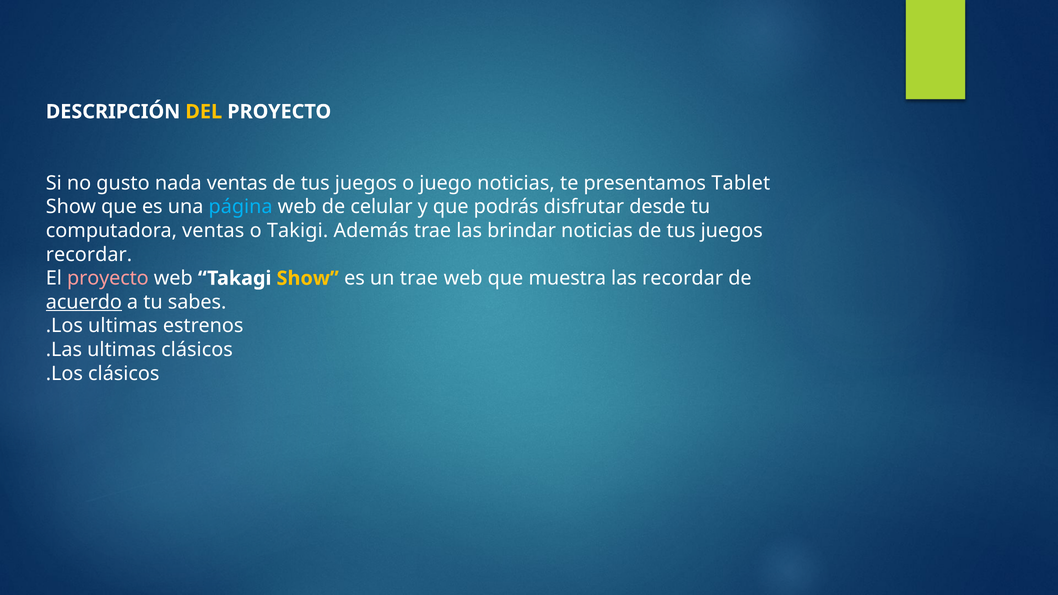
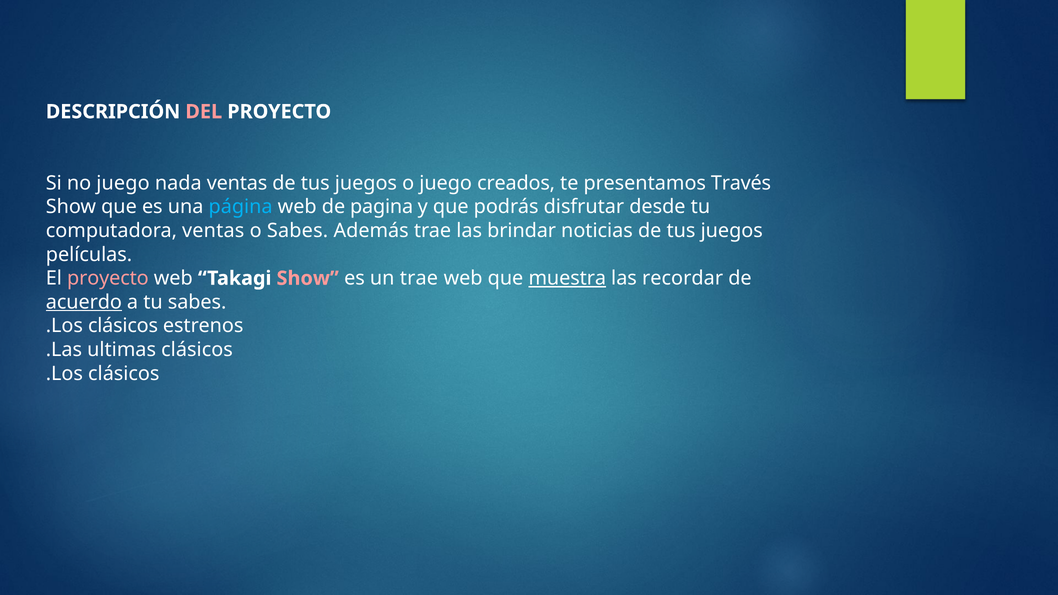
DEL colour: yellow -> pink (204, 112)
no gusto: gusto -> juego (123, 183)
juego noticias: noticias -> creados (516, 183)
Tablet: Tablet -> Través (741, 183)
celular: celular -> pagina (382, 207)
o Takigi: Takigi -> Sabes (298, 231)
recordar: recordar -> películas (89, 255)
Show colour: yellow -> pink (308, 278)
muestra underline: none -> present (567, 278)
ultimas: ultimas -> clásicos (123, 326)
